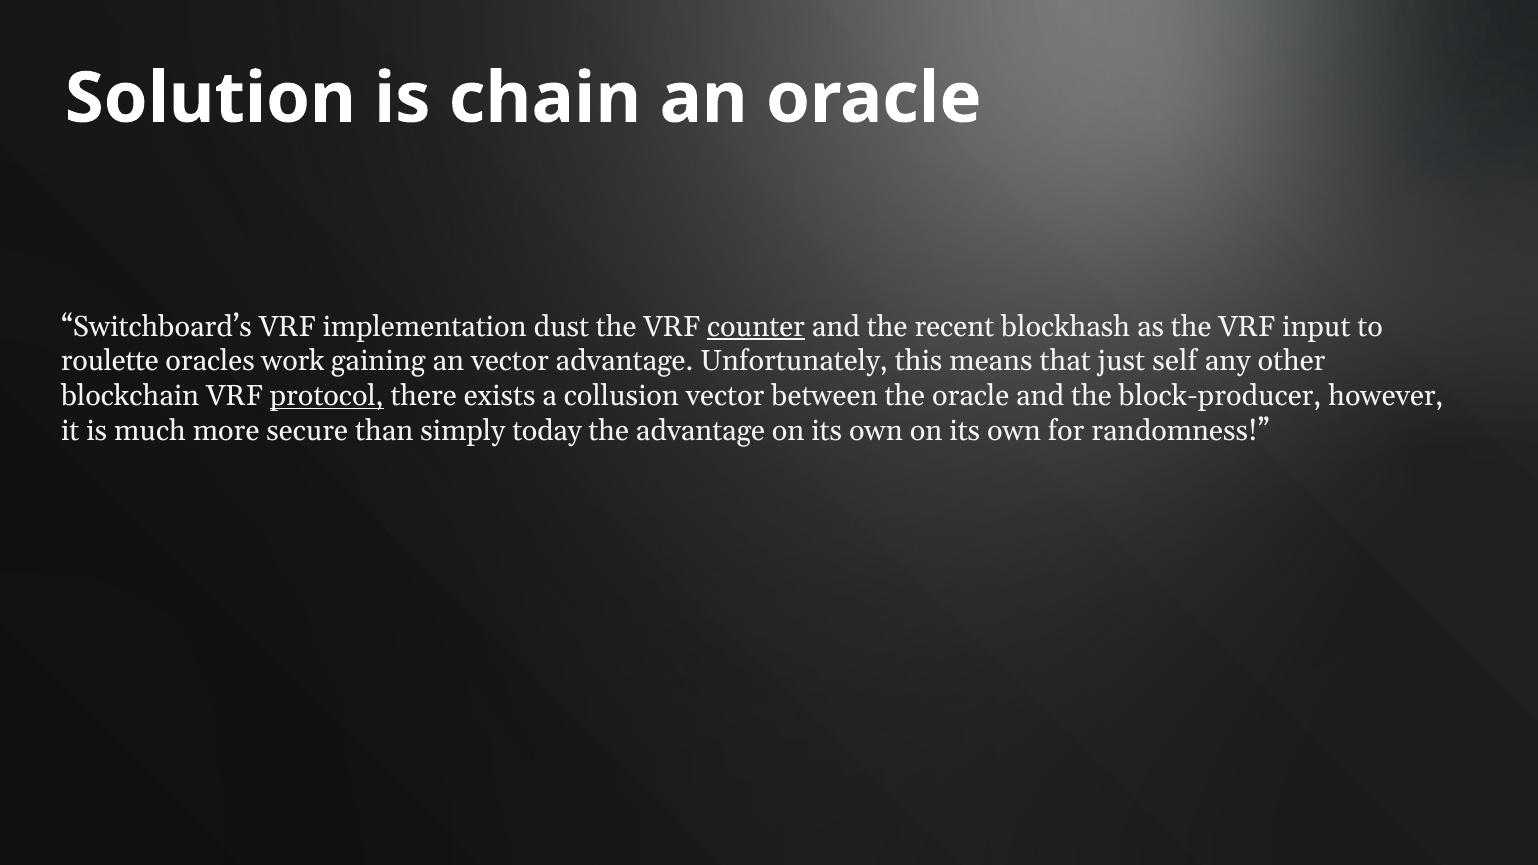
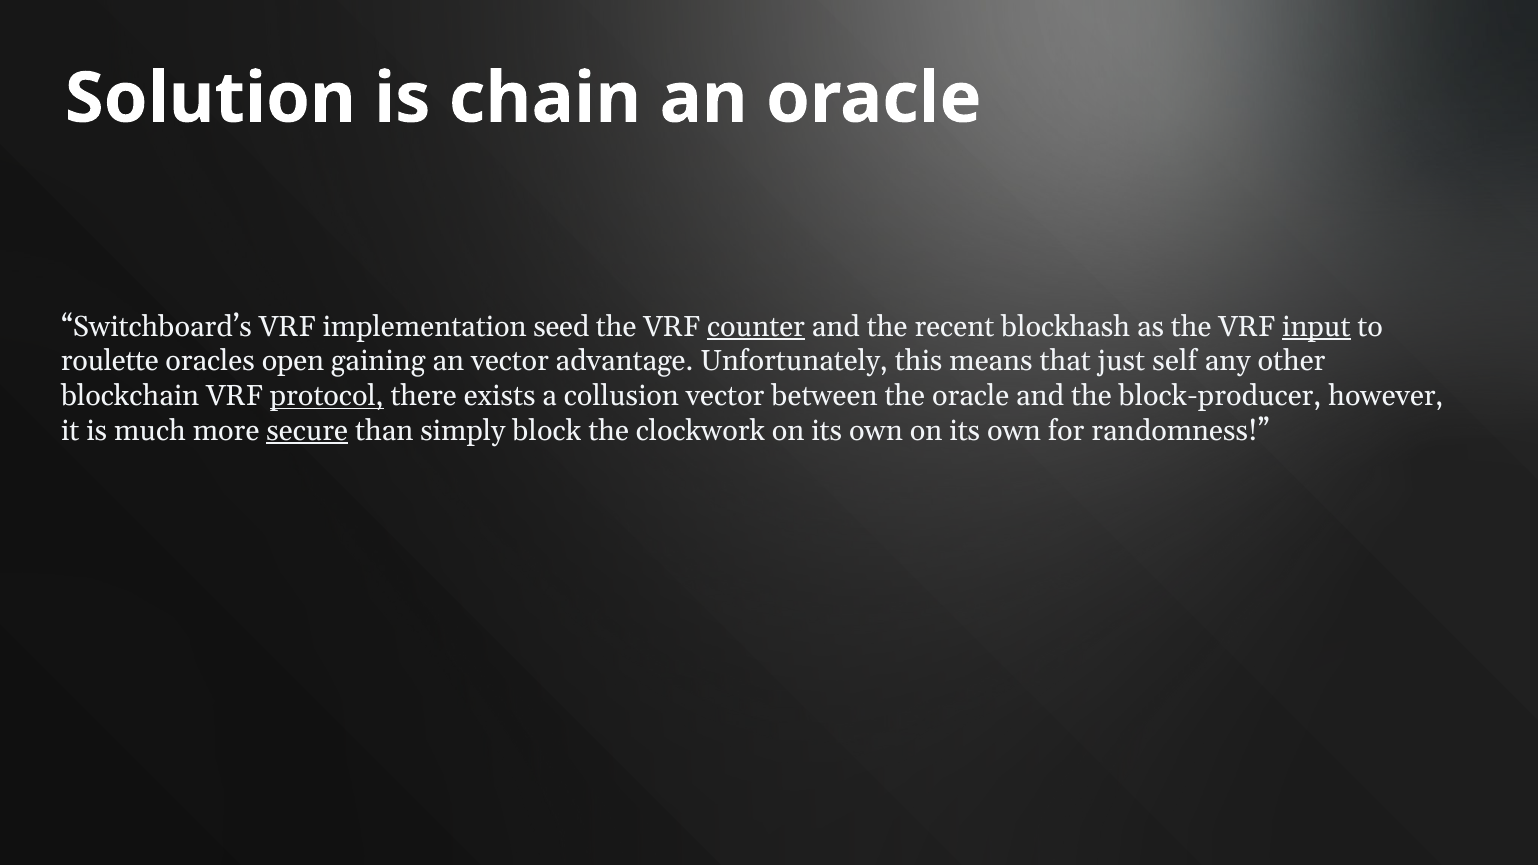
dust: dust -> seed (561, 327)
input underline: none -> present (1316, 327)
work: work -> open (293, 361)
secure underline: none -> present (307, 431)
today: today -> block (547, 431)
the advantage: advantage -> clockwork (700, 431)
